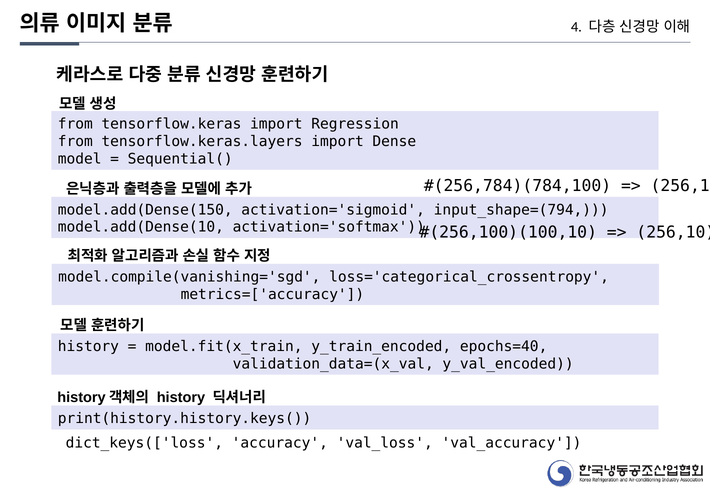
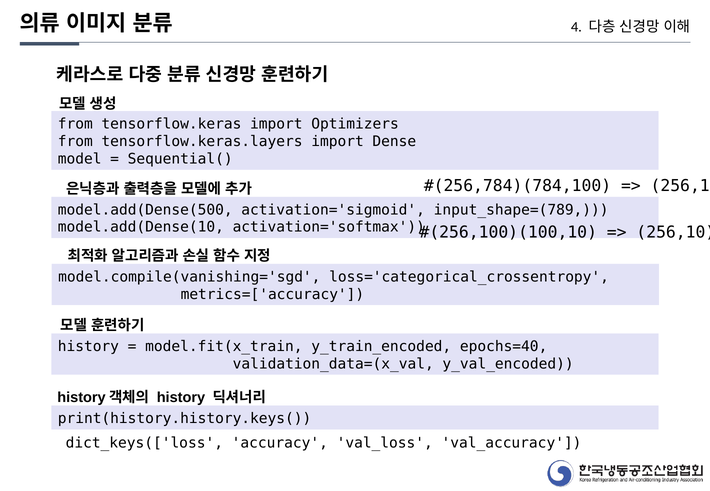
Regression: Regression -> Optimizers (355, 124)
model.add(Dense(150: model.add(Dense(150 -> model.add(Dense(500 (145, 210)
input_shape=(794: input_shape=(794 -> input_shape=(789 (521, 210)
